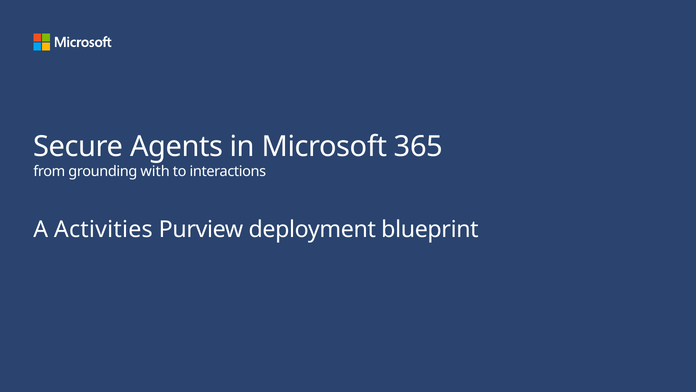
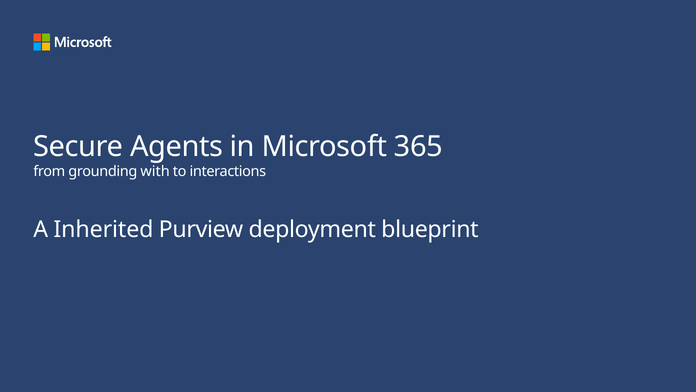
Activities: Activities -> Inherited (103, 229)
